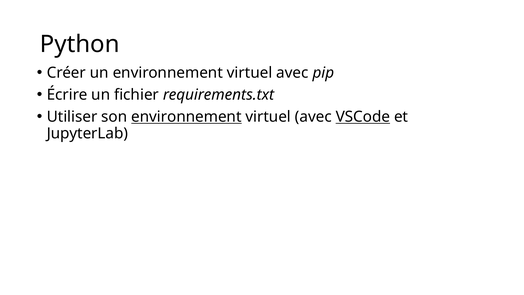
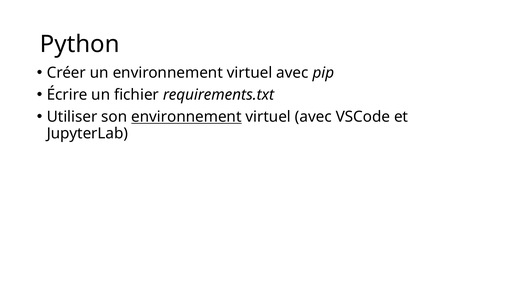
VSCode underline: present -> none (363, 117)
